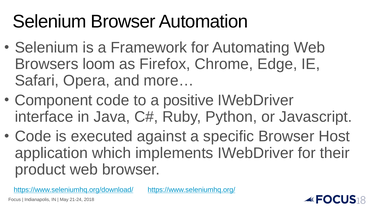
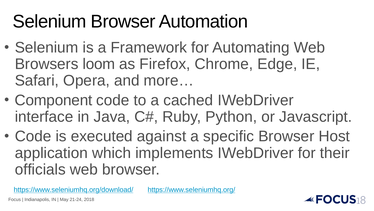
positive: positive -> cached (188, 100)
product: product -> officials (40, 169)
